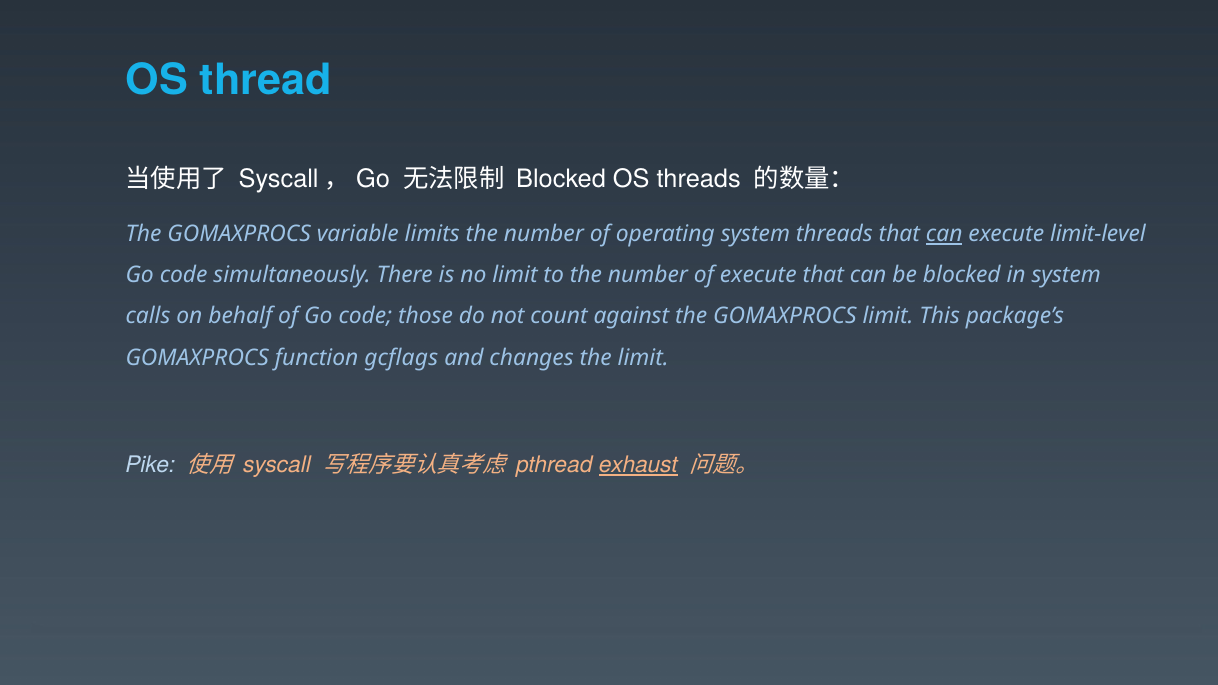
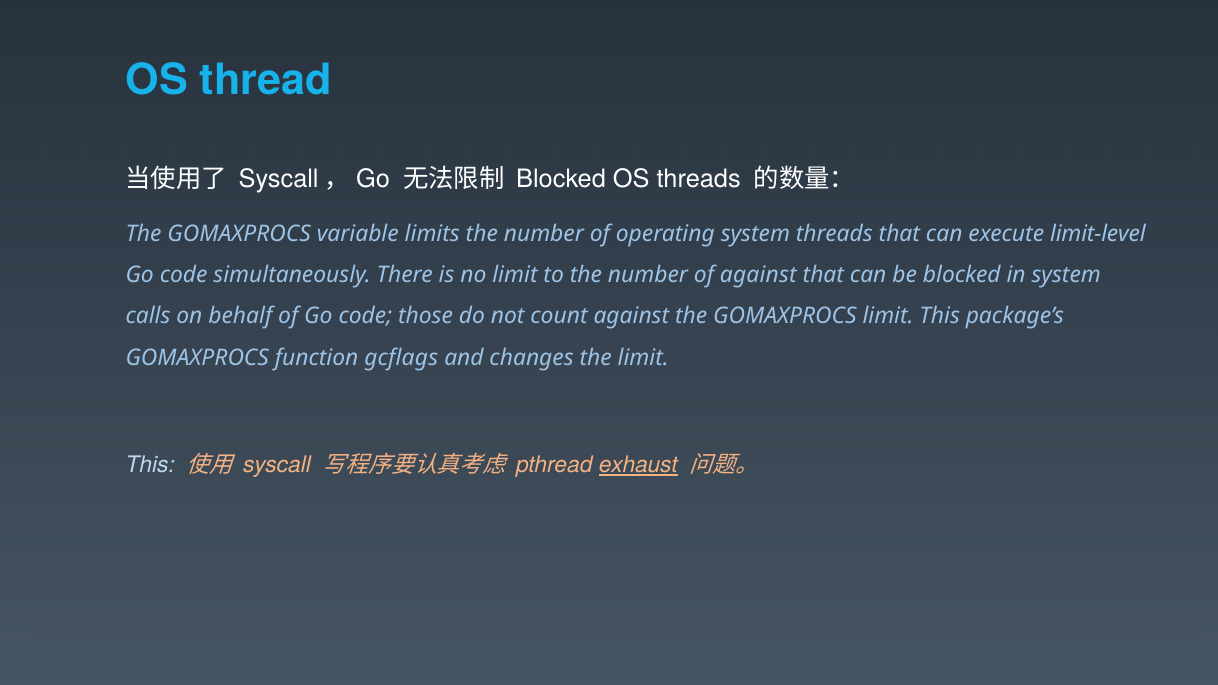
can underline: present -> none (944, 234)
of execute: execute -> against (758, 275)
Pike: Pike -> This (150, 465)
